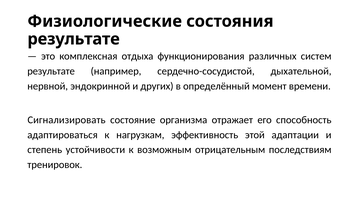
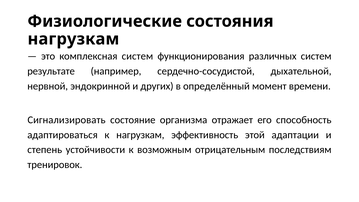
результате: результате -> нагрузкам (73, 39)
комплексная отдыха: отдыха -> систем (137, 56)
